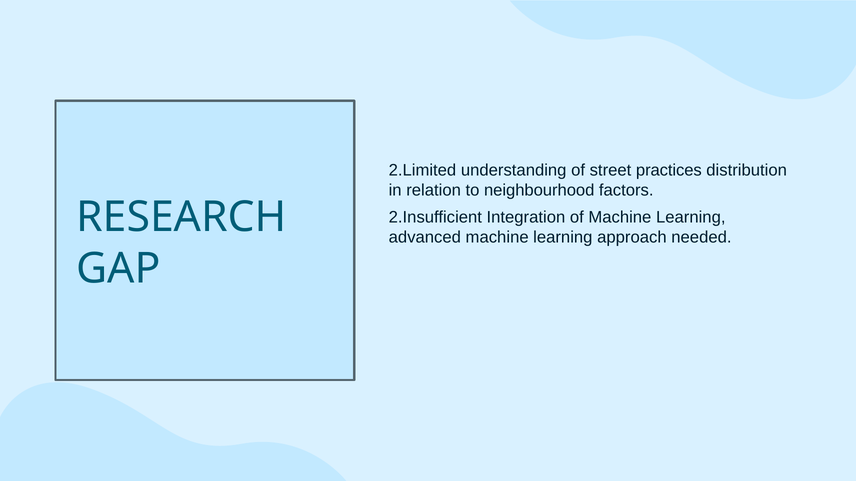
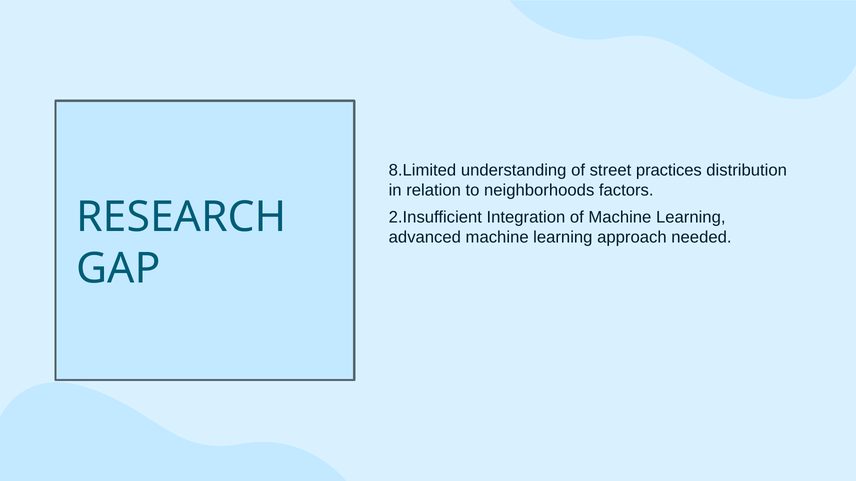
2.Limited: 2.Limited -> 8.Limited (422, 170)
neighbourhood: neighbourhood -> neighborhoods (539, 190)
